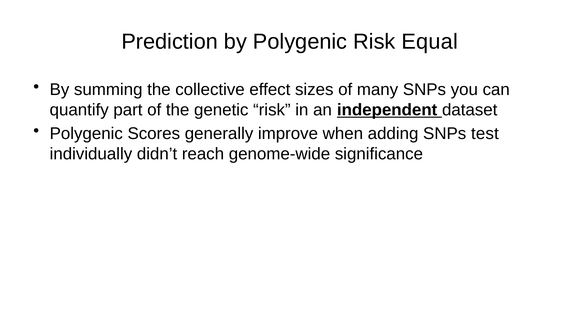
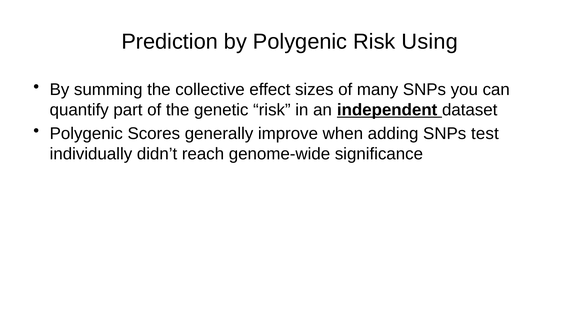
Equal: Equal -> Using (430, 42)
